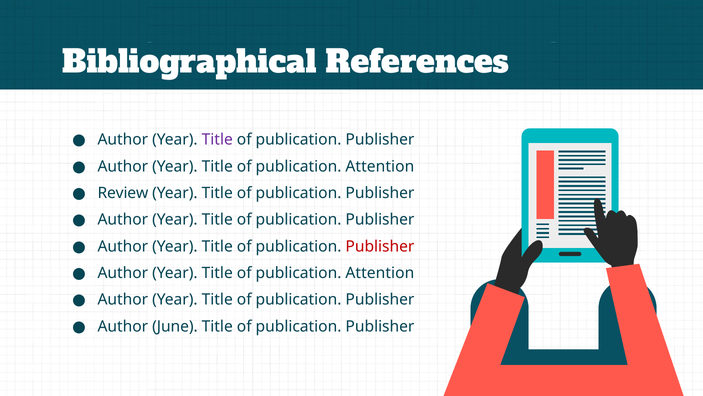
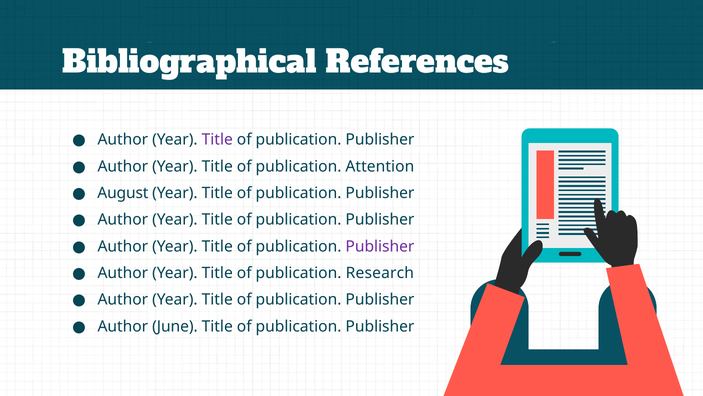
Review: Review -> August (123, 193)
Publisher colour: red -> purple (380, 246)
Attention: Attention -> Research (380, 273)
